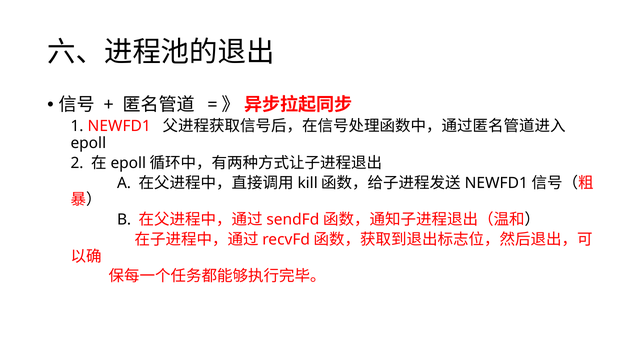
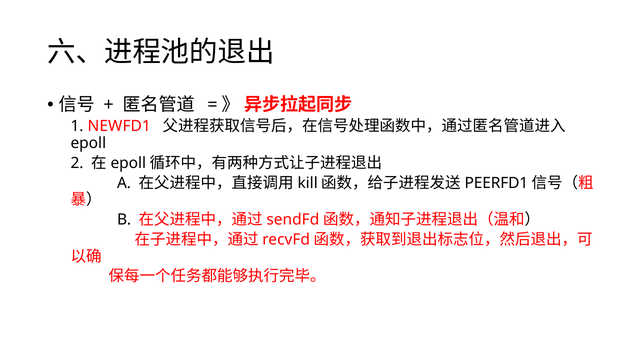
NEWFD1: NEWFD1 -> PEERFD1 (496, 183)
